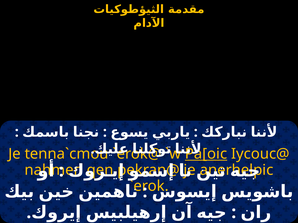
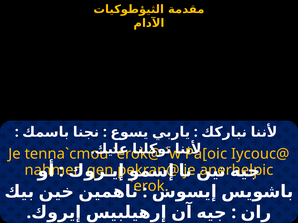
Pa[oic underline: present -> none (206, 154)
